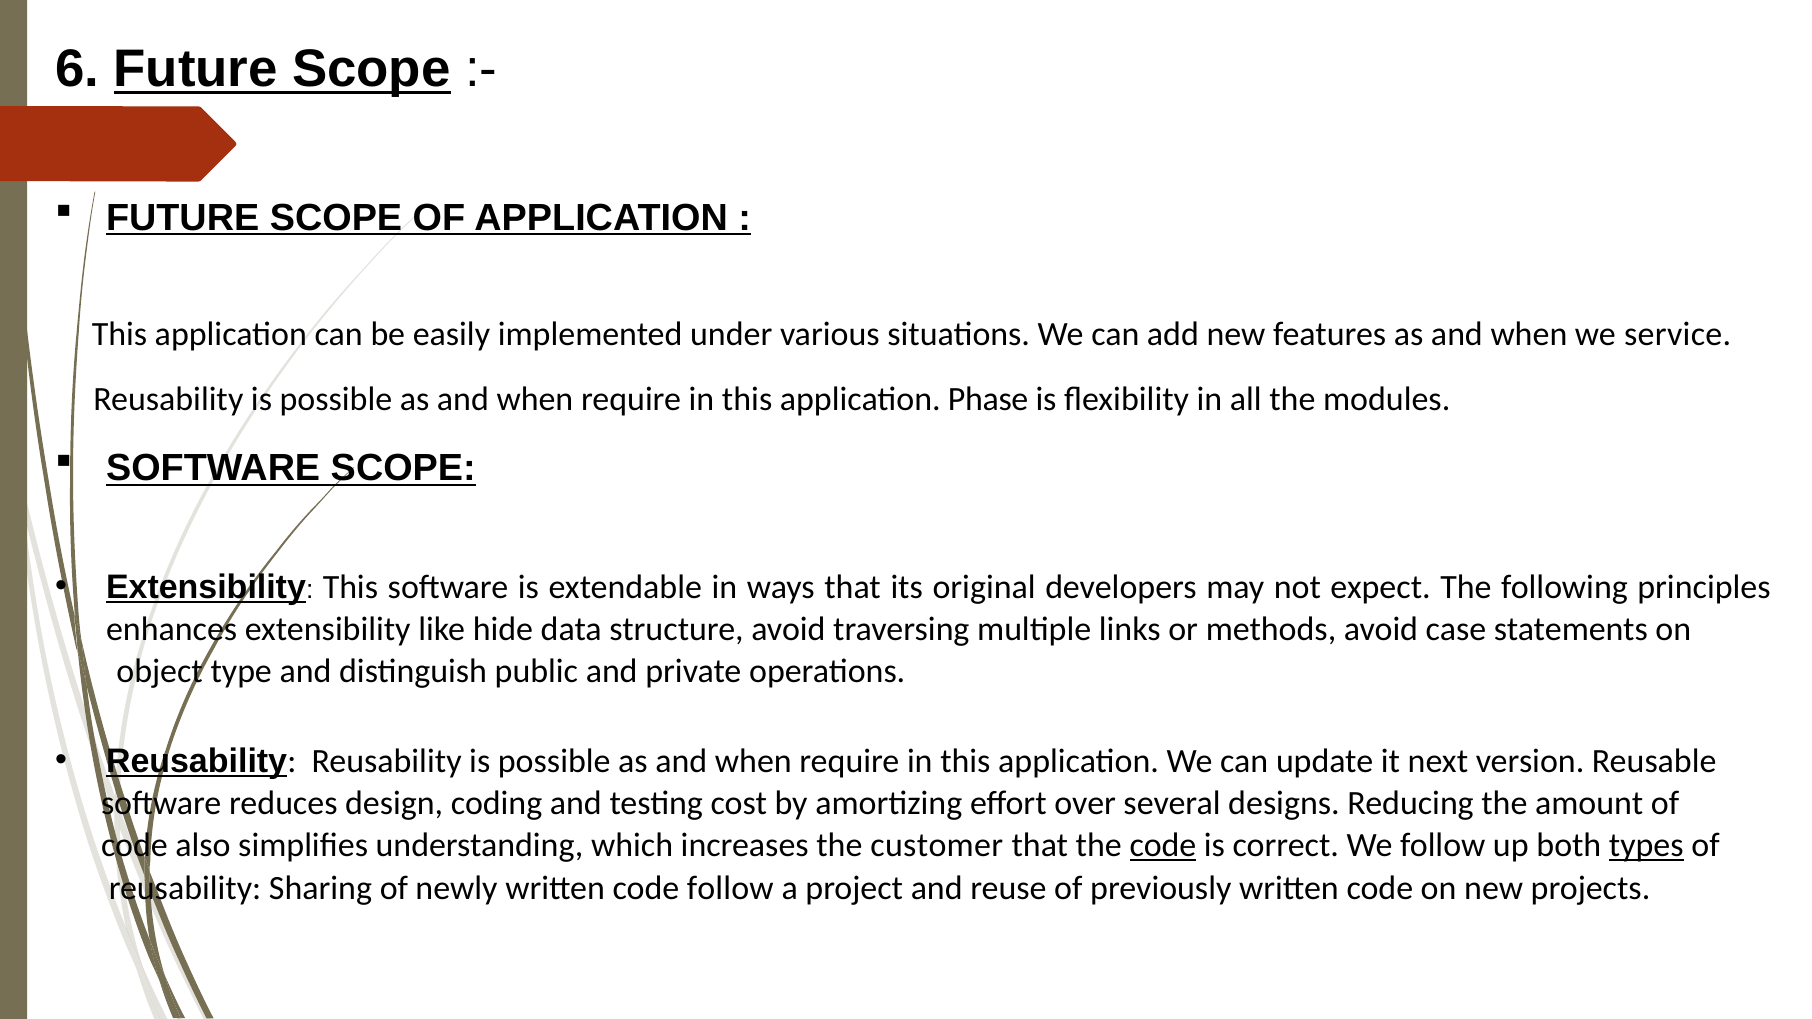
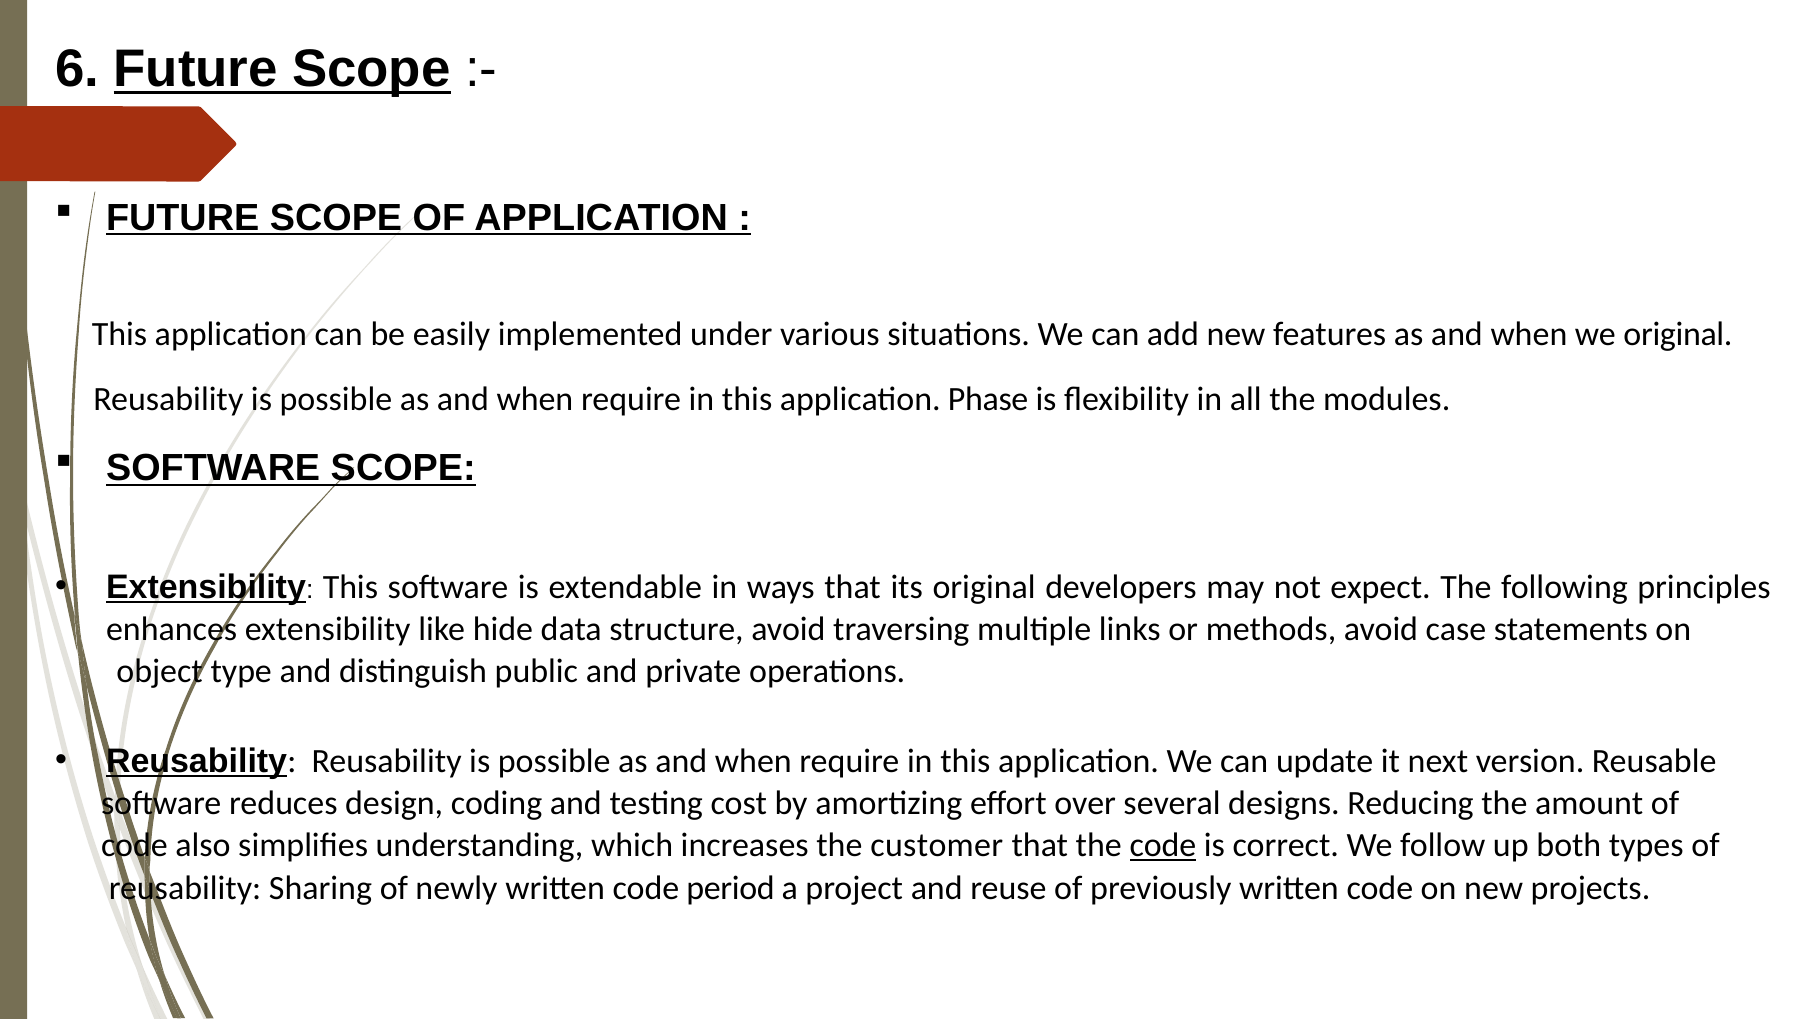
we service: service -> original (1678, 334)
types underline: present -> none (1646, 846)
code follow: follow -> period (731, 888)
